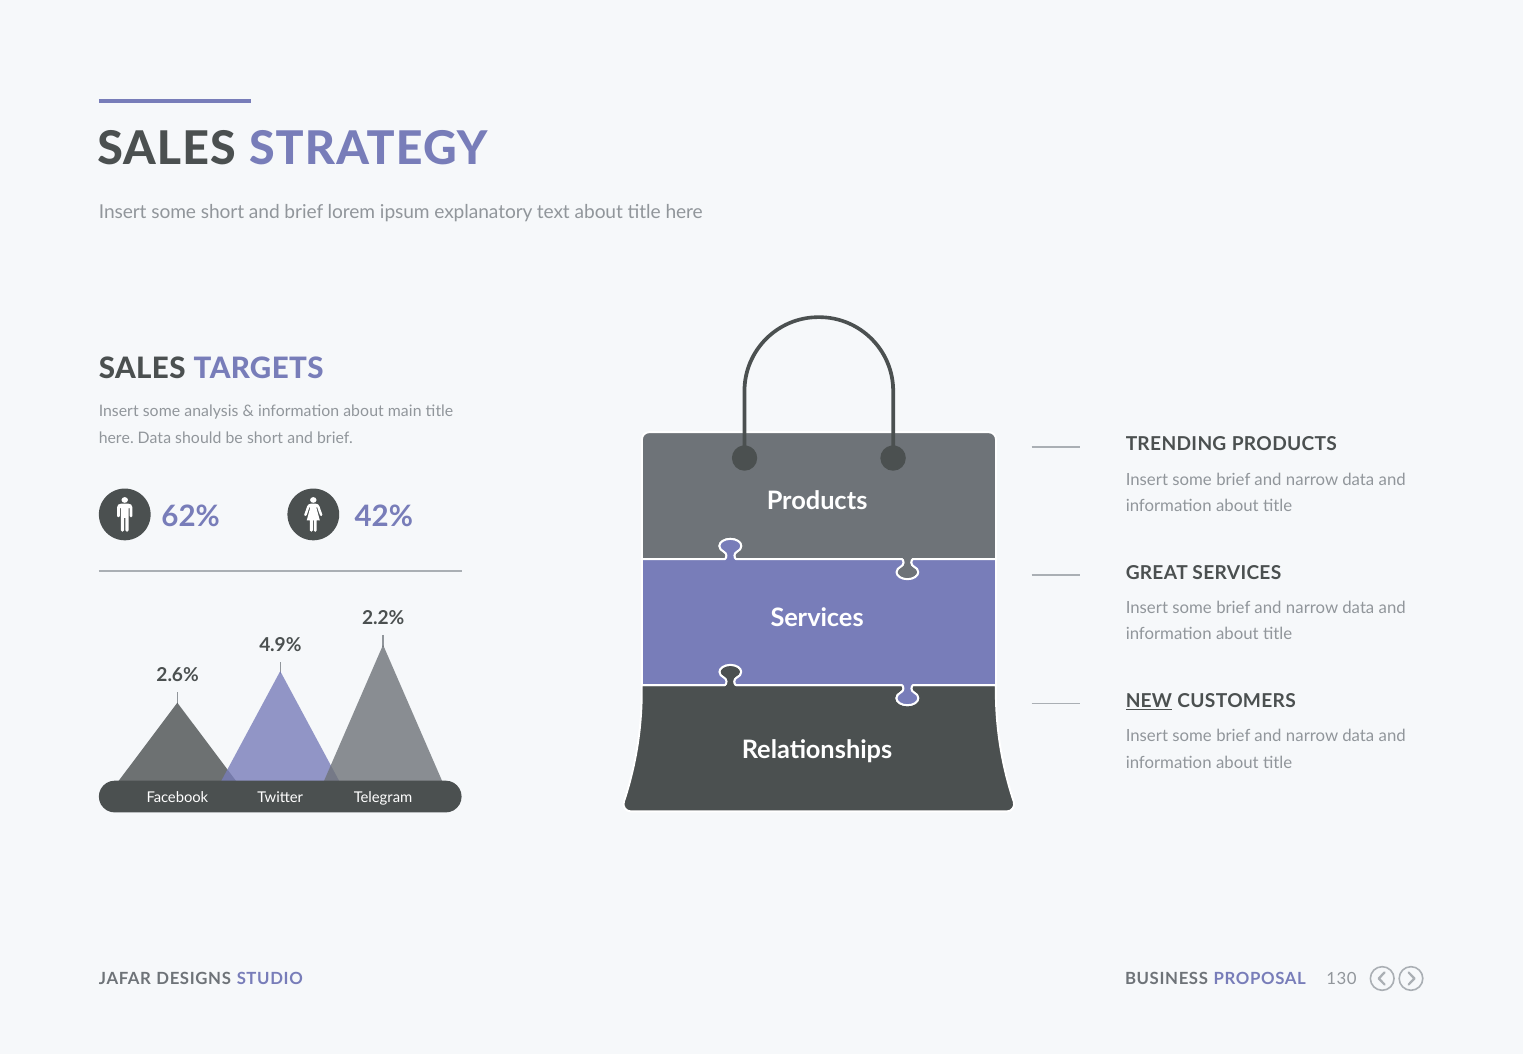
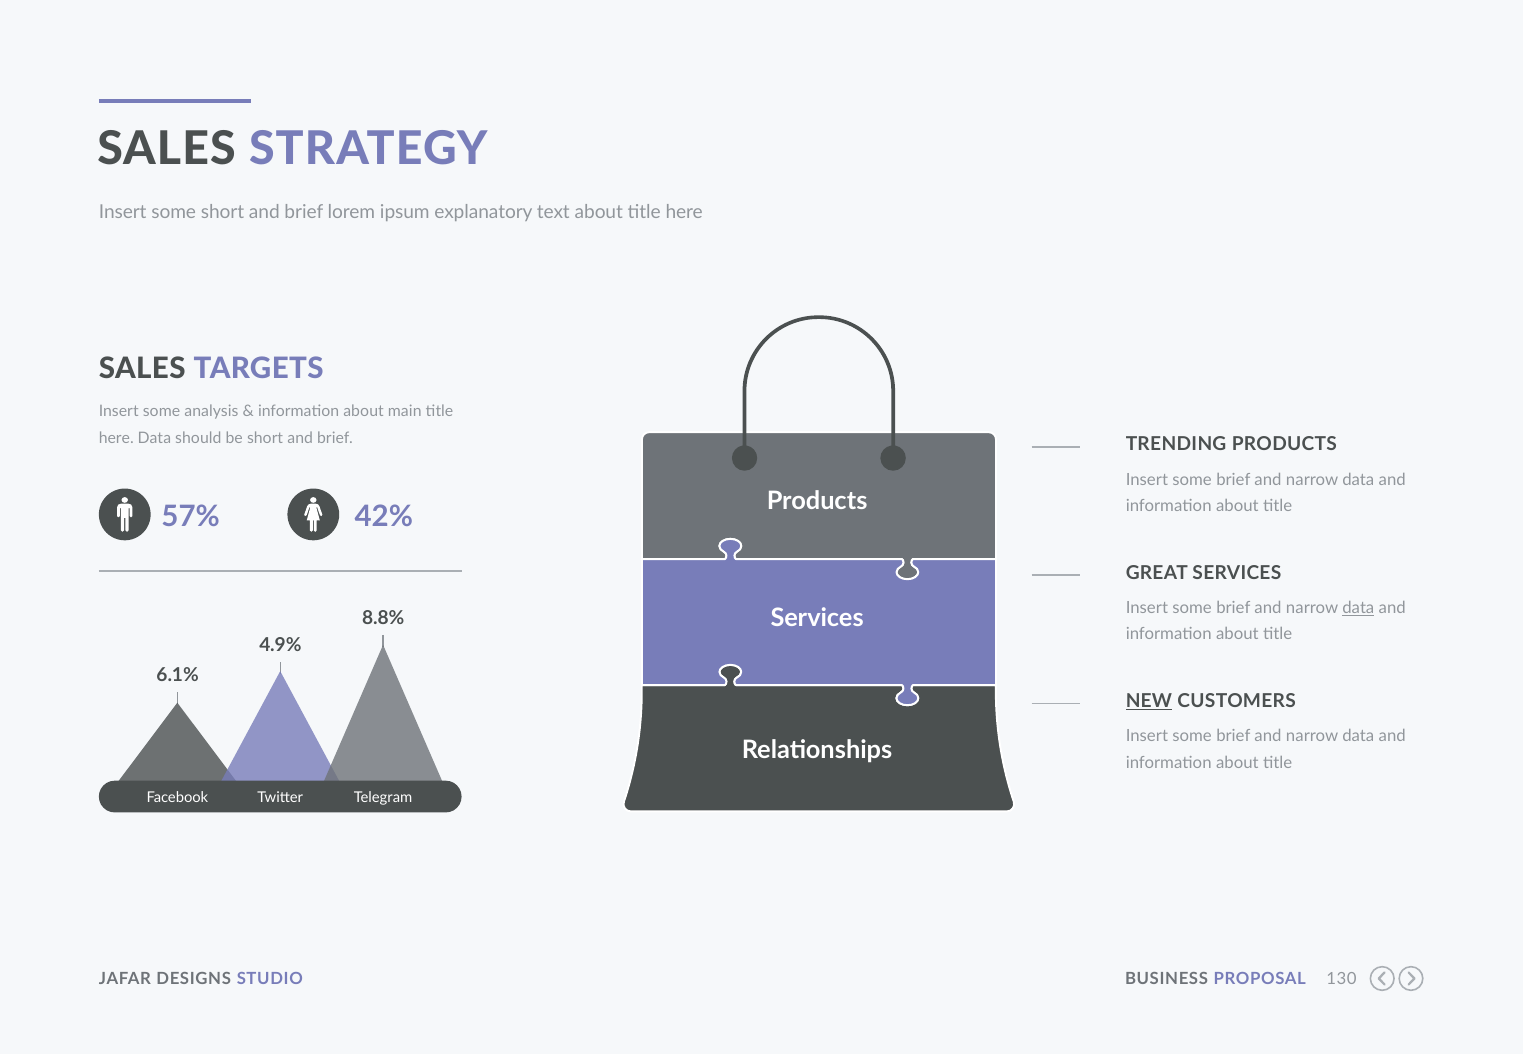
62%: 62% -> 57% (191, 517)
data underline: none -> present (1358, 608)
2.2%: 2.2% -> 8.8% (383, 619)
2.6%: 2.6% -> 6.1% (178, 676)
